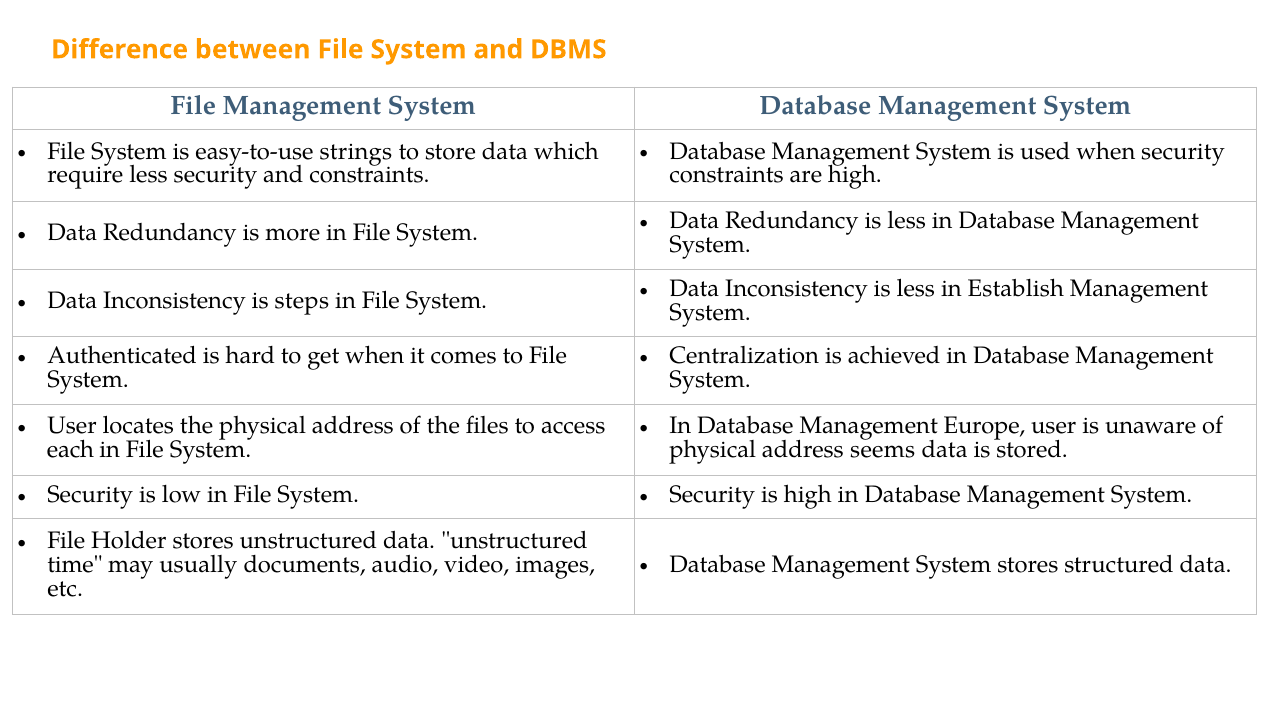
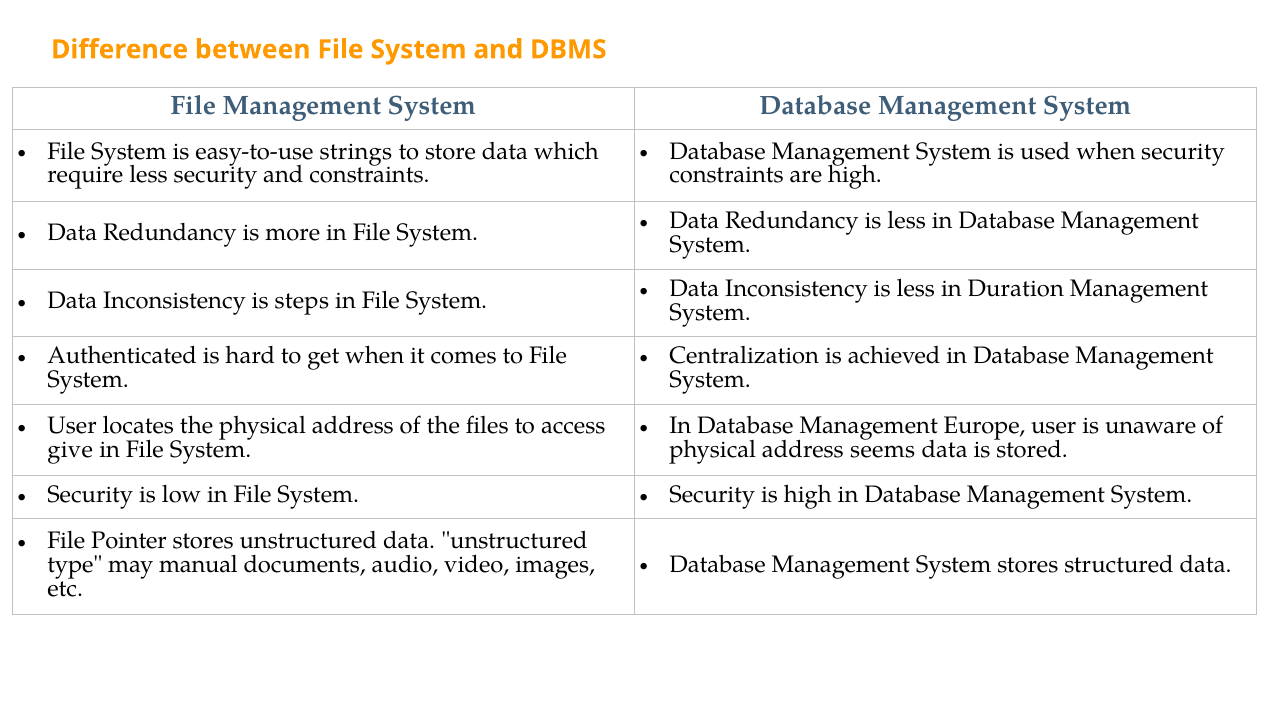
Establish: Establish -> Duration (1016, 288)
each: each -> give (70, 449)
Holder: Holder -> Pointer (129, 540)
time: time -> type (75, 564)
usually: usually -> manual (199, 564)
